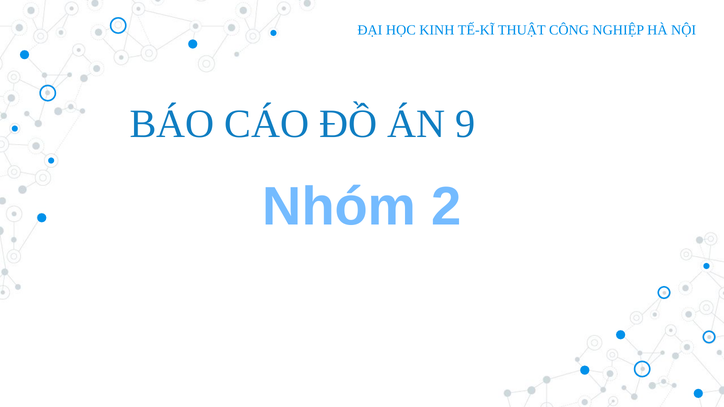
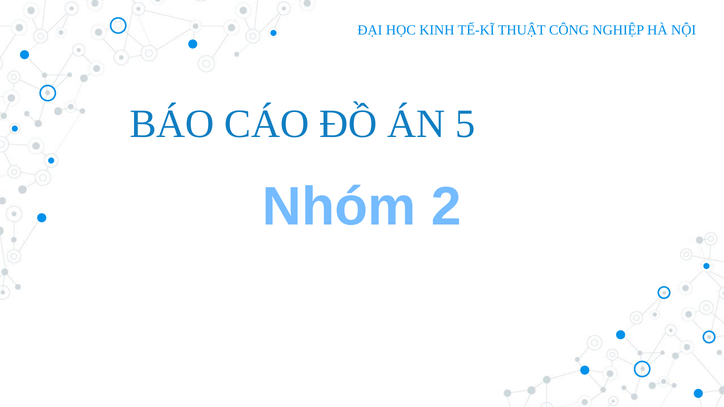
9: 9 -> 5 (465, 124)
